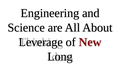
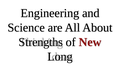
Leverage: Leverage -> Strengths (41, 42)
